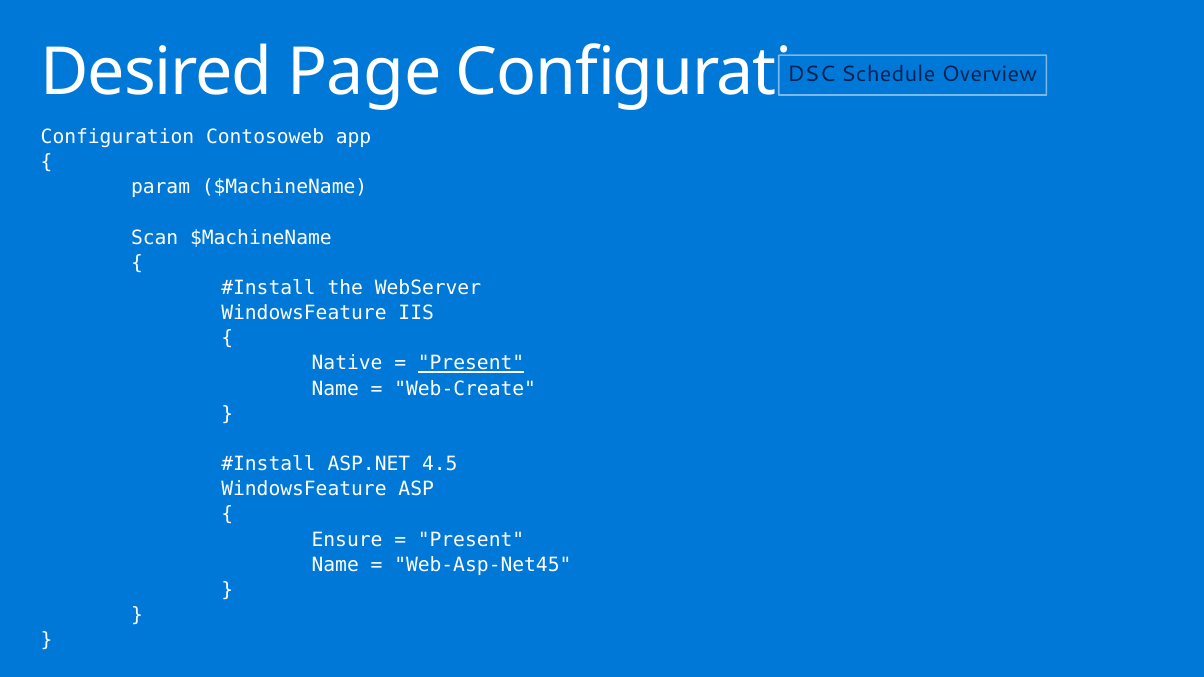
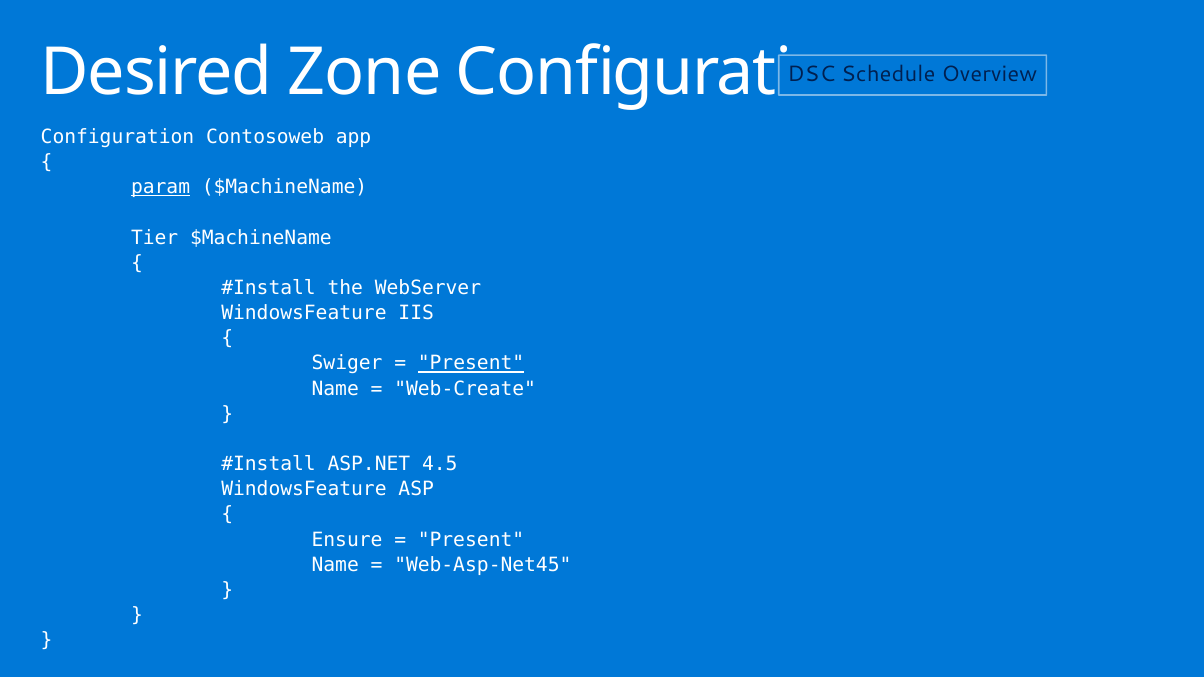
Page: Page -> Zone (364, 73)
param underline: none -> present (161, 187)
Scan: Scan -> Tier (155, 238)
Native: Native -> Swiger (347, 364)
